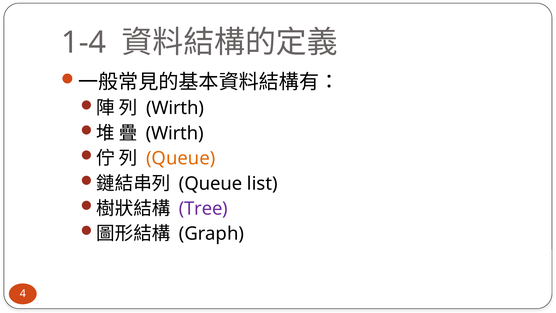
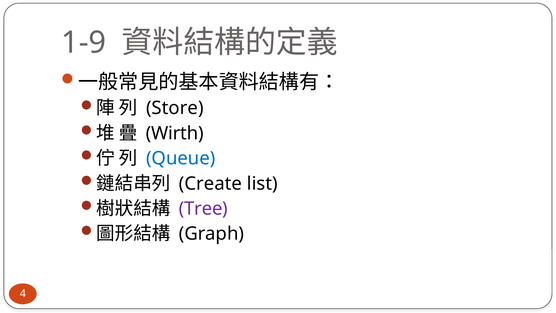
1-4: 1-4 -> 1-9 (84, 43)
Wirth: Wirth -> Store (175, 108)
Queue colour: orange -> blue (181, 158)
Queue: Queue -> Create (210, 183)
